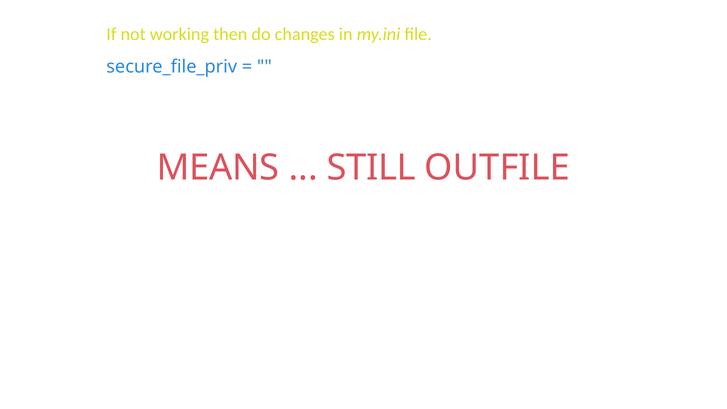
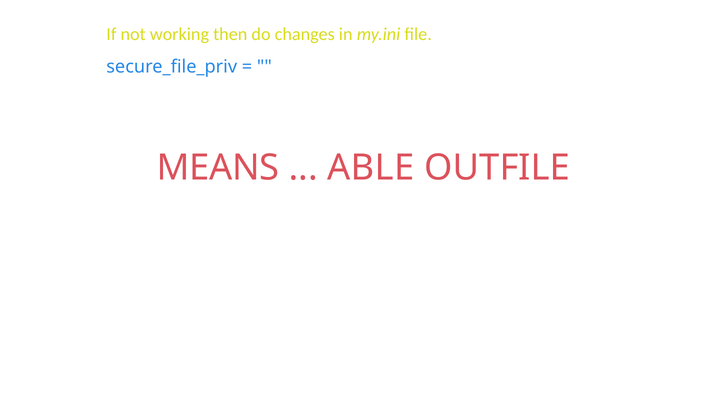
STILL: STILL -> ABLE (371, 168)
